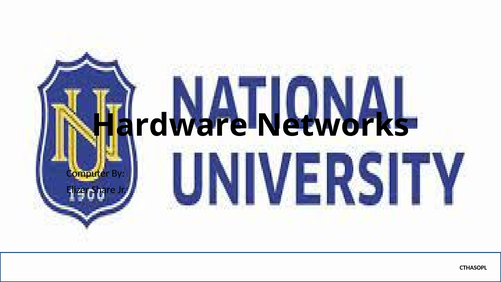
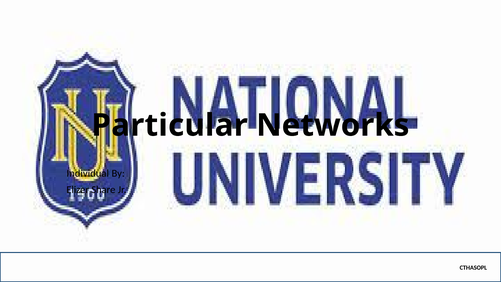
Hardware: Hardware -> Particular (170, 125)
Computer: Computer -> Individual (88, 173)
